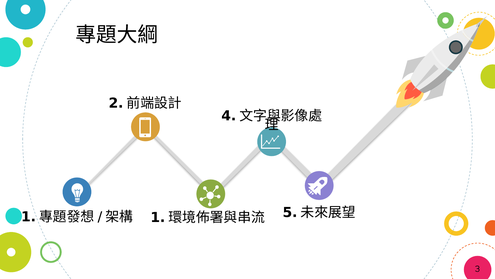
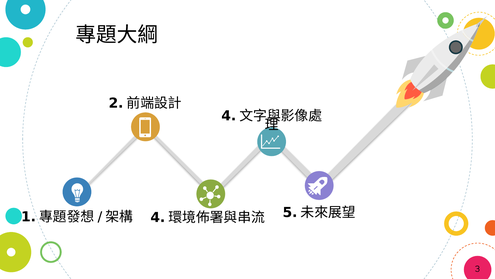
1: 1 -> 4 (158, 217)
